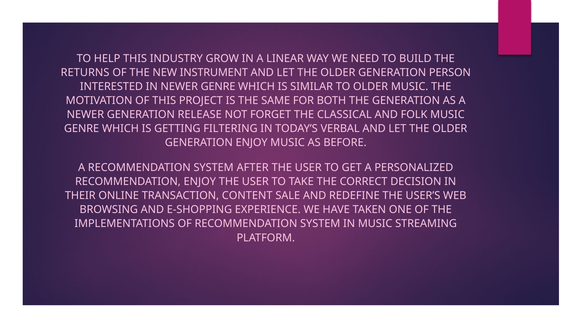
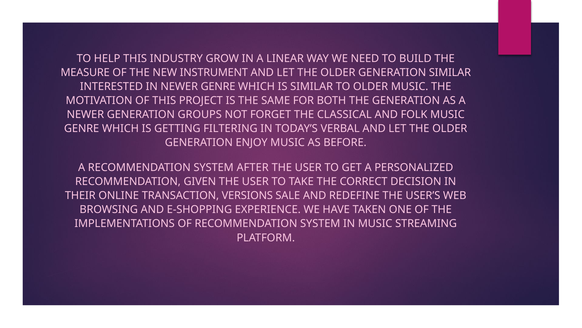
RETURNS: RETURNS -> MEASURE (85, 72)
GENERATION PERSON: PERSON -> SIMILAR (450, 72)
RELEASE: RELEASE -> GROUPS (200, 114)
RECOMMENDATION ENJOY: ENJOY -> GIVEN (200, 181)
CONTENT: CONTENT -> VERSIONS (247, 195)
